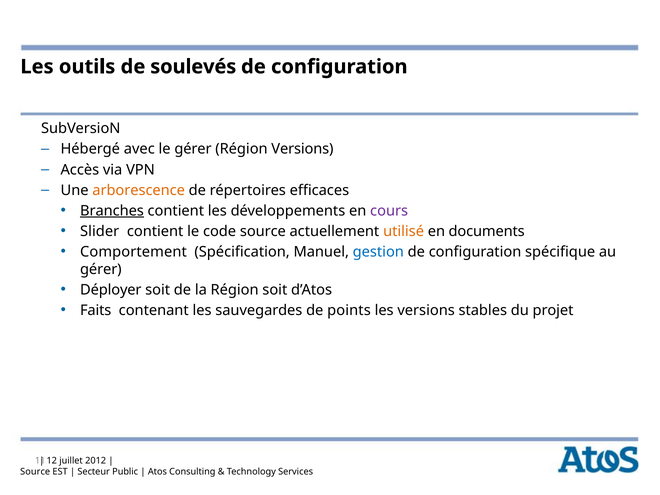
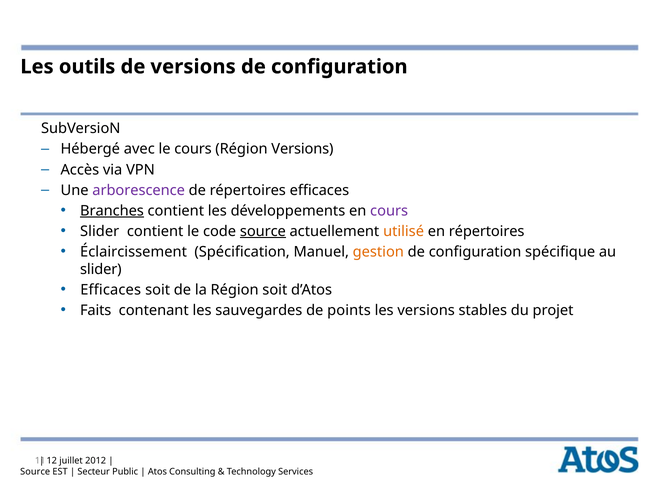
de soulevés: soulevés -> versions (193, 67)
le gérer: gérer -> cours (193, 149)
arborescence colour: orange -> purple (139, 190)
source underline: none -> present (263, 231)
en documents: documents -> répertoires (487, 231)
Comportement: Comportement -> Éclaircissement (134, 252)
gestion colour: blue -> orange (378, 252)
gérer: gérer -> slider (101, 269)
Déployer: Déployer -> Efficaces (111, 290)
